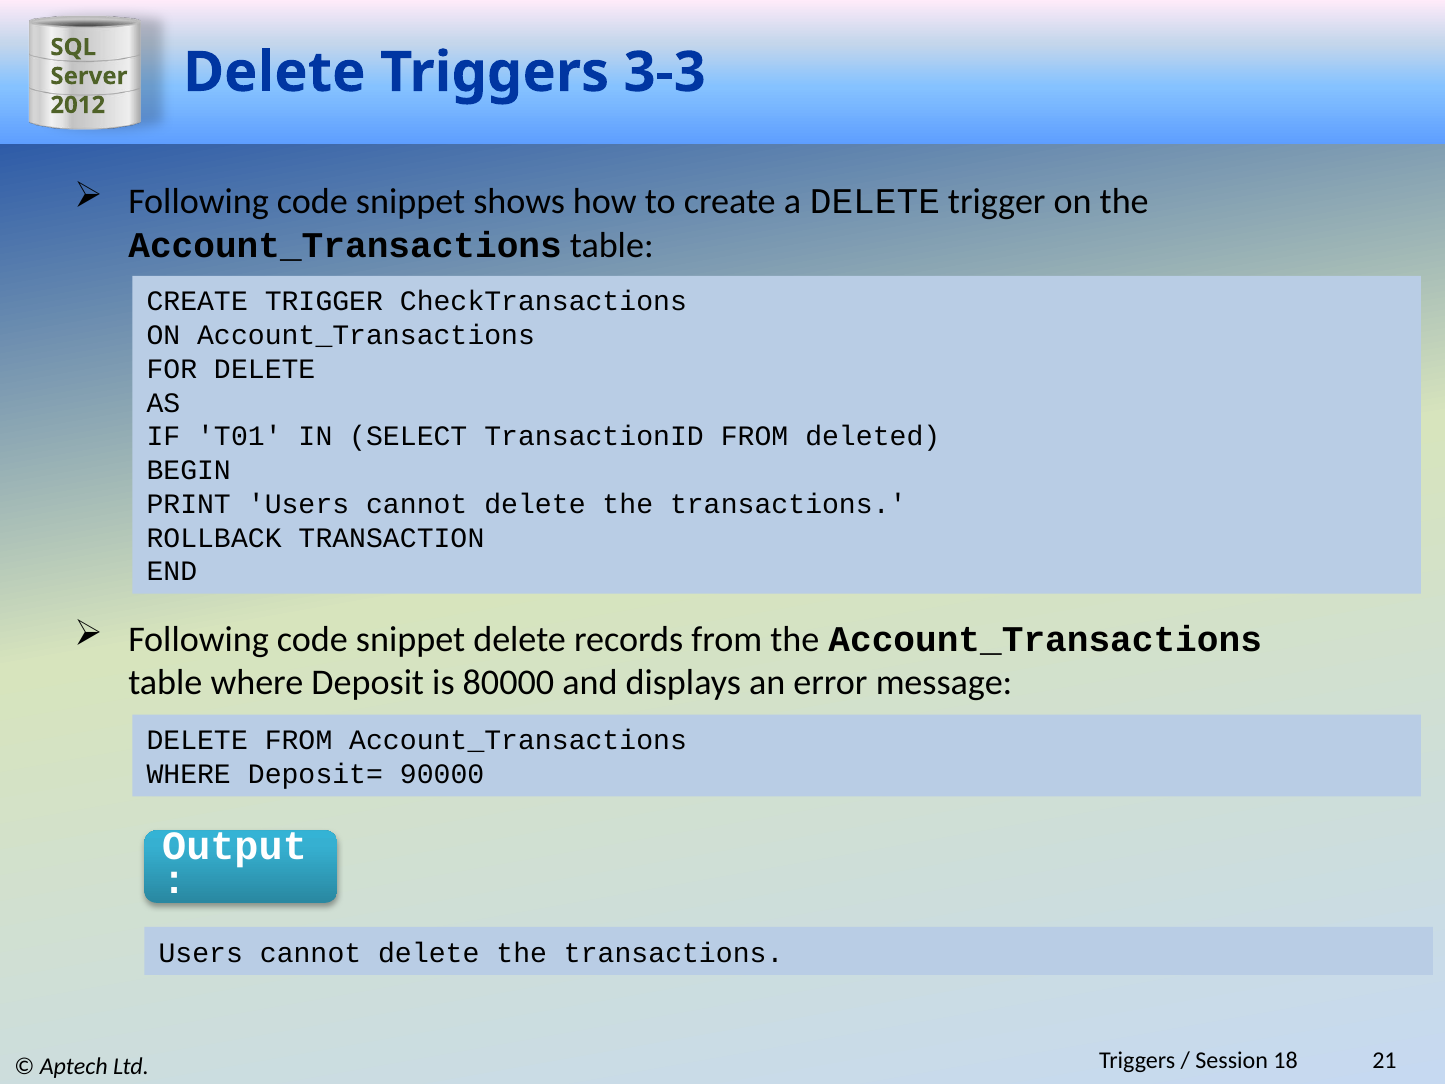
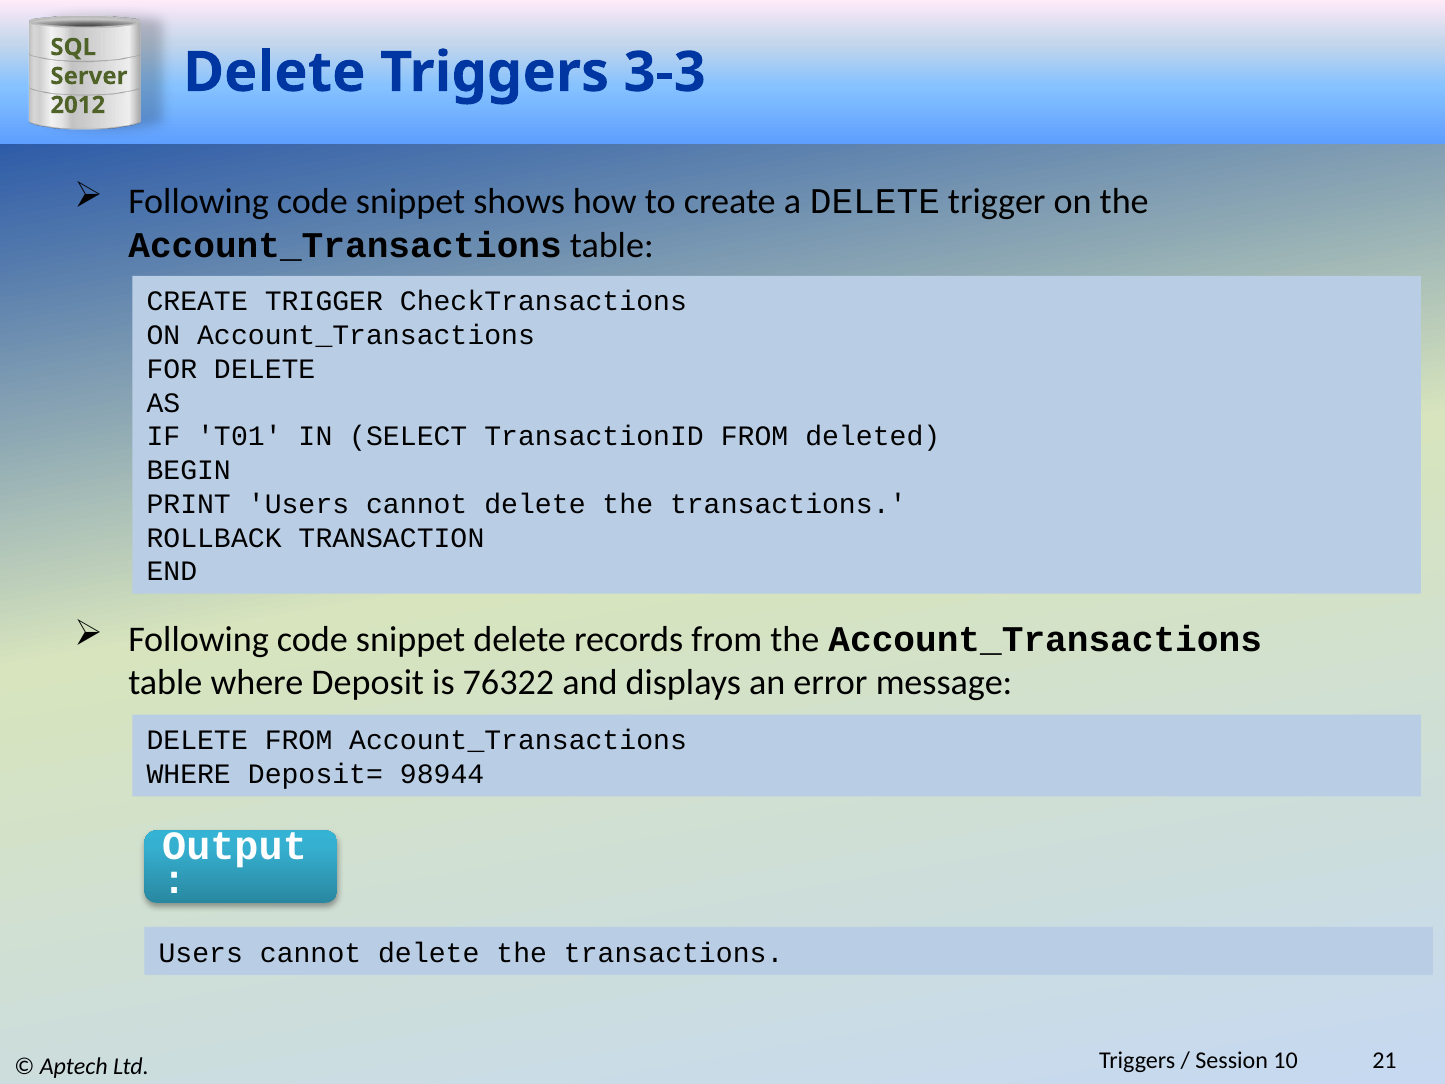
80000: 80000 -> 76322 (508, 683)
90000: 90000 -> 98944 (442, 774)
18: 18 -> 10 (1286, 1060)
